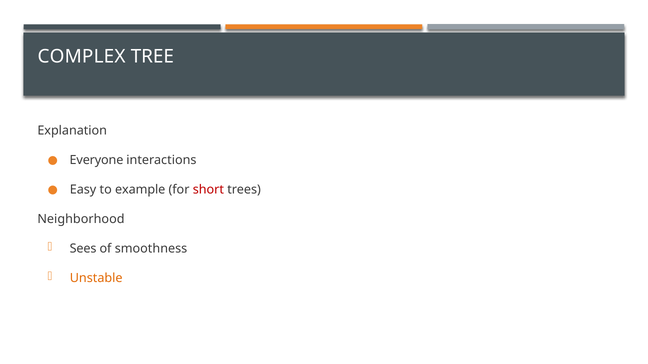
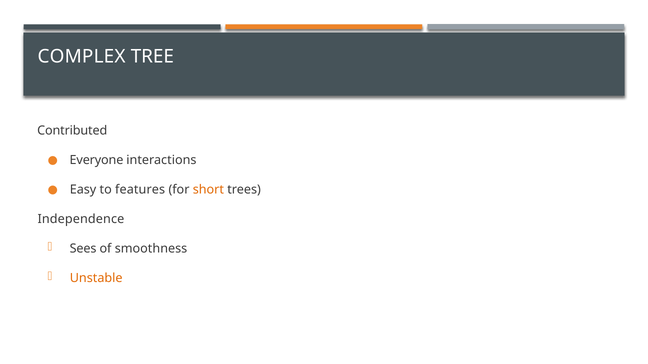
Explanation: Explanation -> Contributed (72, 131)
example: example -> features (140, 190)
short colour: red -> orange (208, 190)
Neighborhood: Neighborhood -> Independence (81, 219)
